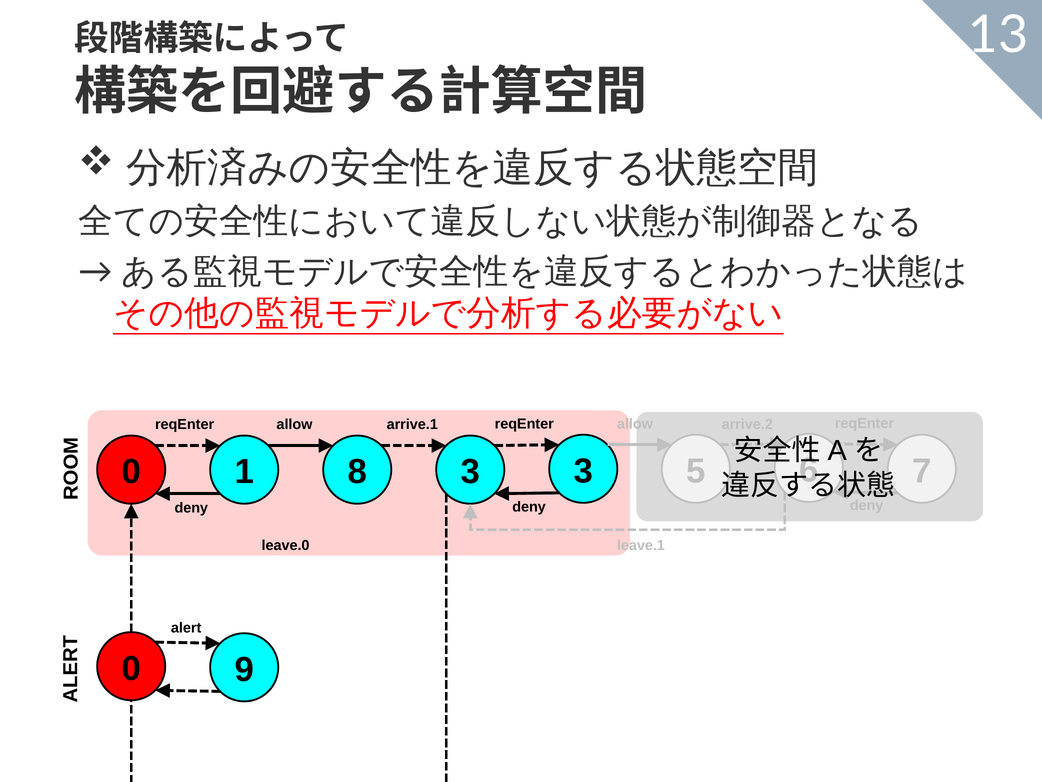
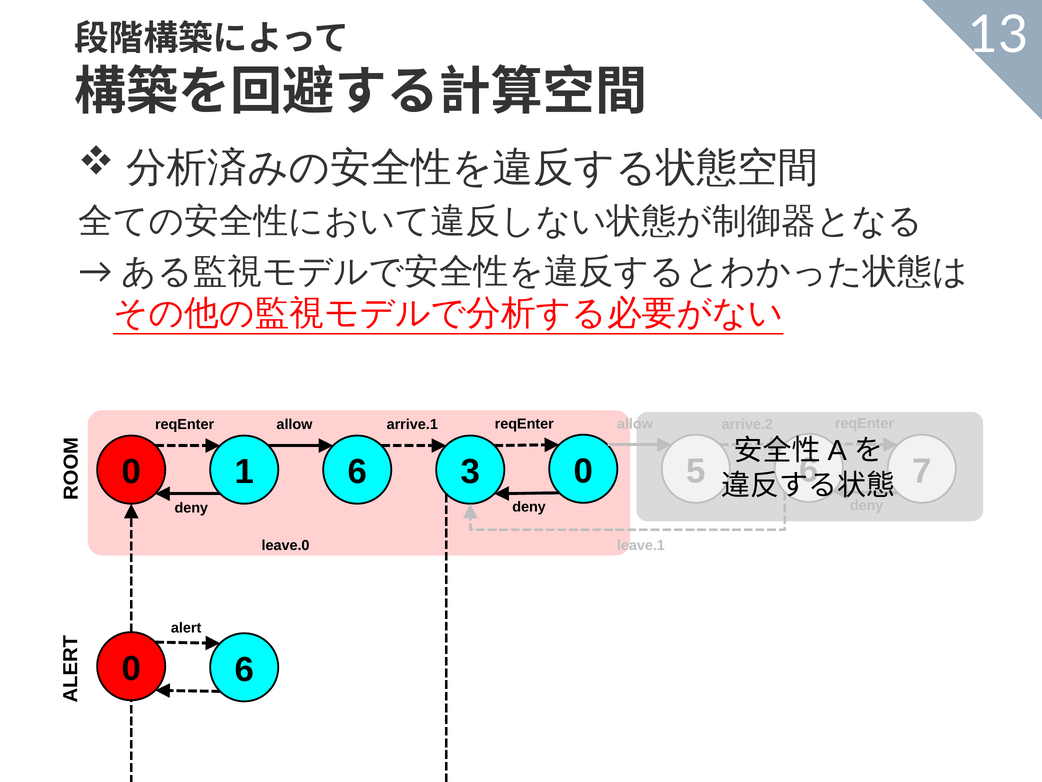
1 8: 8 -> 6 (357, 472)
3 3: 3 -> 0 (583, 471)
0 9: 9 -> 6 (244, 669)
